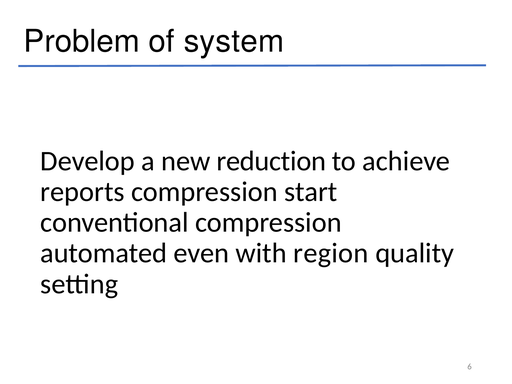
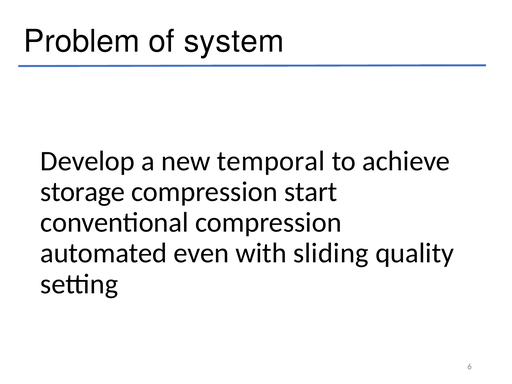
reduction: reduction -> temporal (271, 161)
reports: reports -> storage (83, 192)
region: region -> sliding (331, 253)
